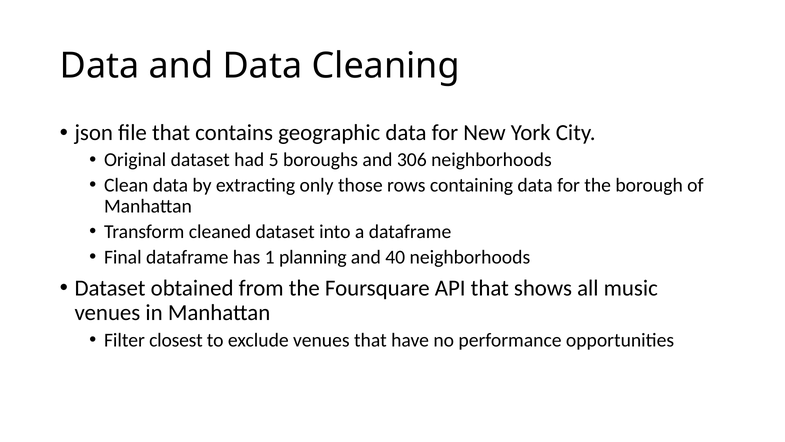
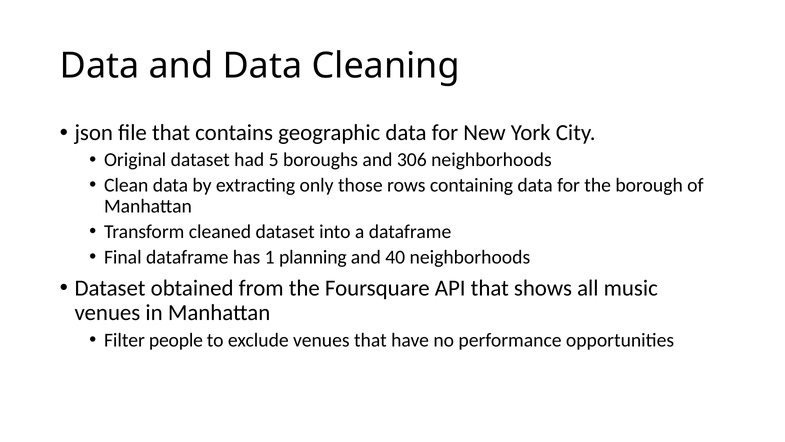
closest: closest -> people (176, 340)
